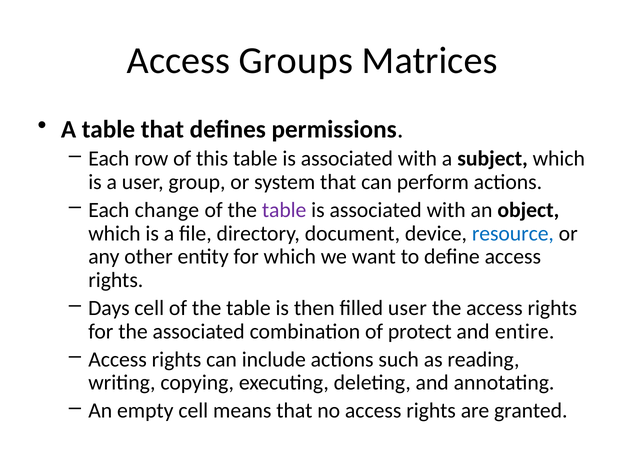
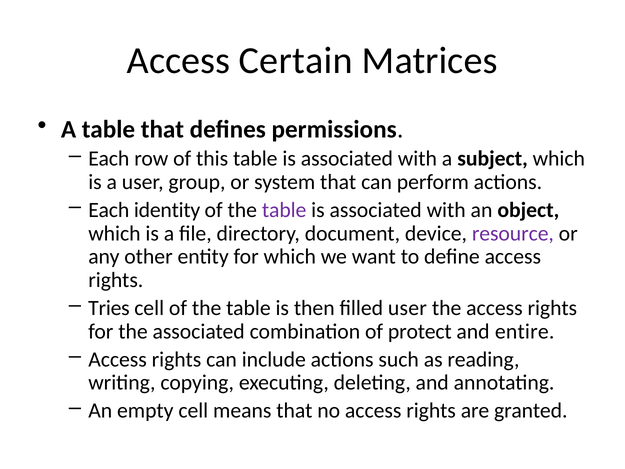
Groups: Groups -> Certain (296, 61)
change: change -> identity (167, 210)
resource colour: blue -> purple (513, 233)
Days: Days -> Tries (109, 308)
